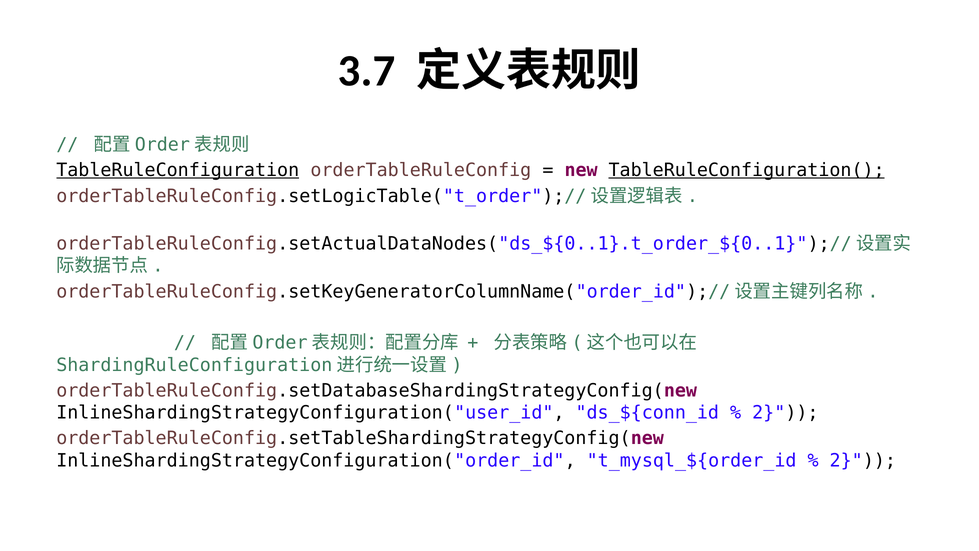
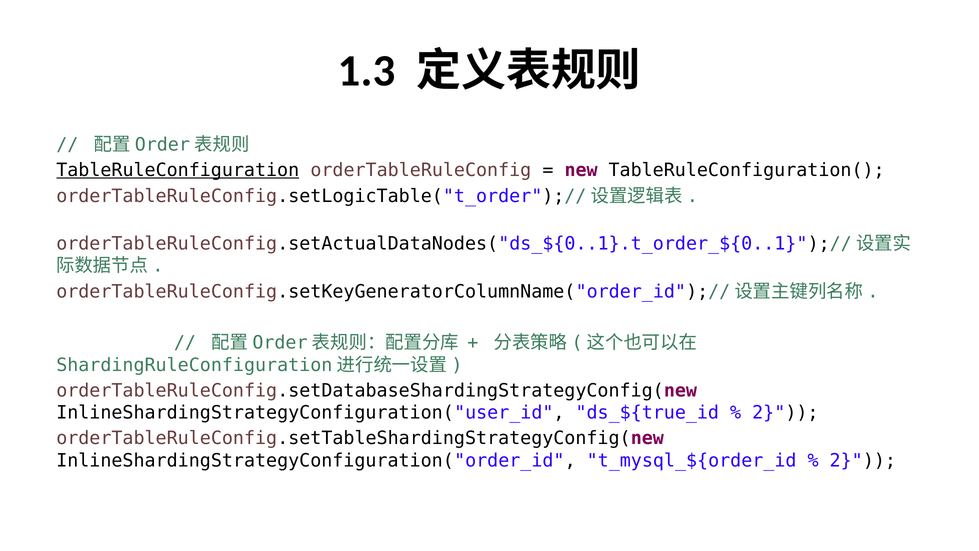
3.7: 3.7 -> 1.3 (367, 71)
TableRuleConfiguration( underline: present -> none (747, 170)
ds_${conn_id: ds_${conn_id -> ds_${true_id (647, 412)
